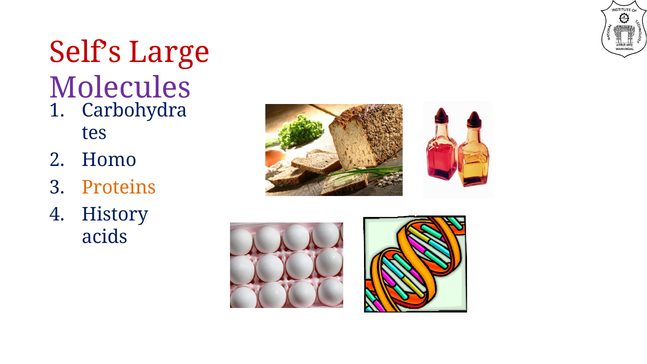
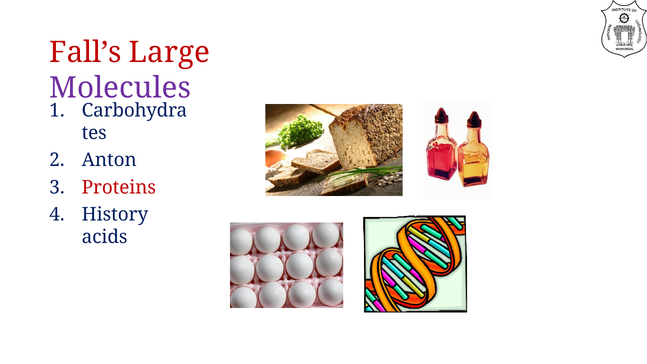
Self’s: Self’s -> Fall’s (85, 53)
Homo: Homo -> Anton (109, 160)
Proteins colour: orange -> red (119, 187)
